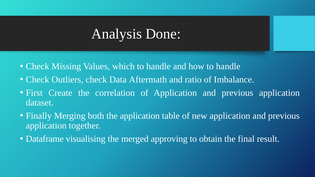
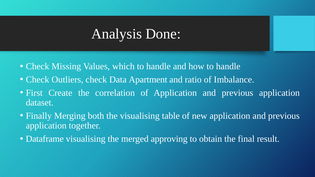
Aftermath: Aftermath -> Apartment (148, 80)
the application: application -> visualising (140, 116)
